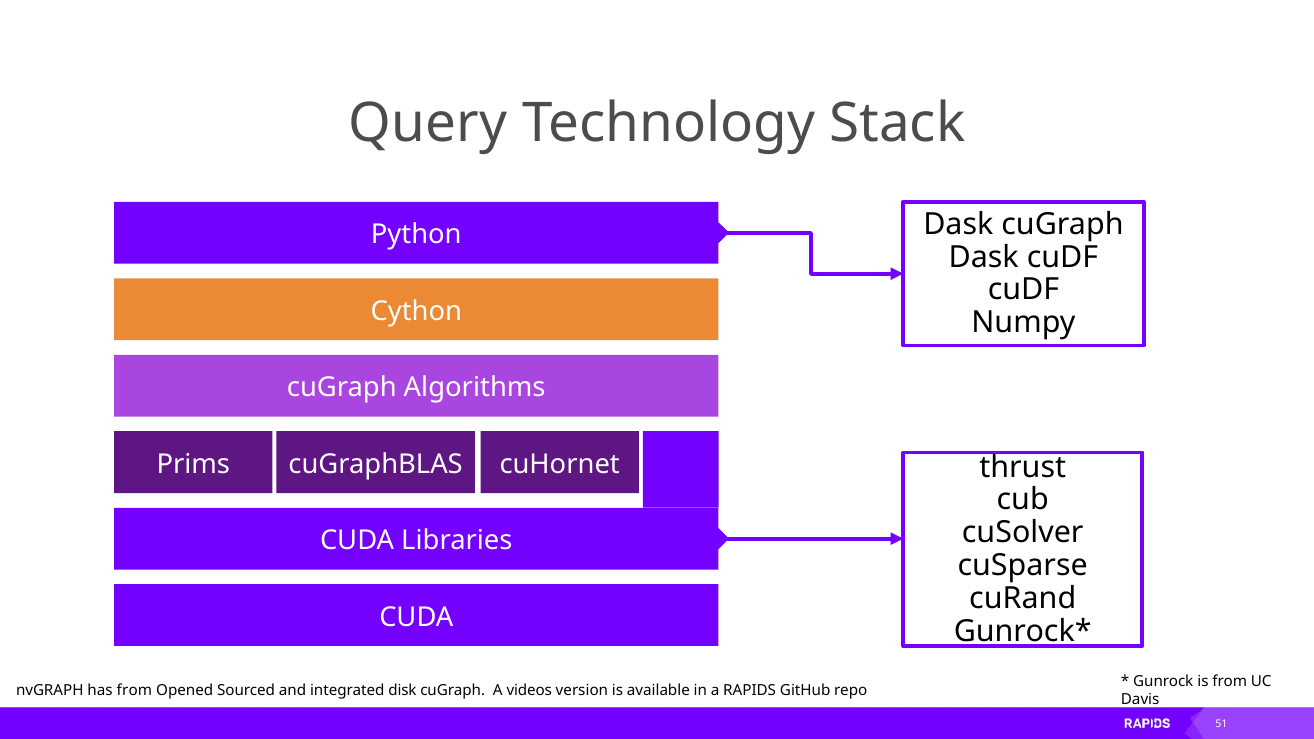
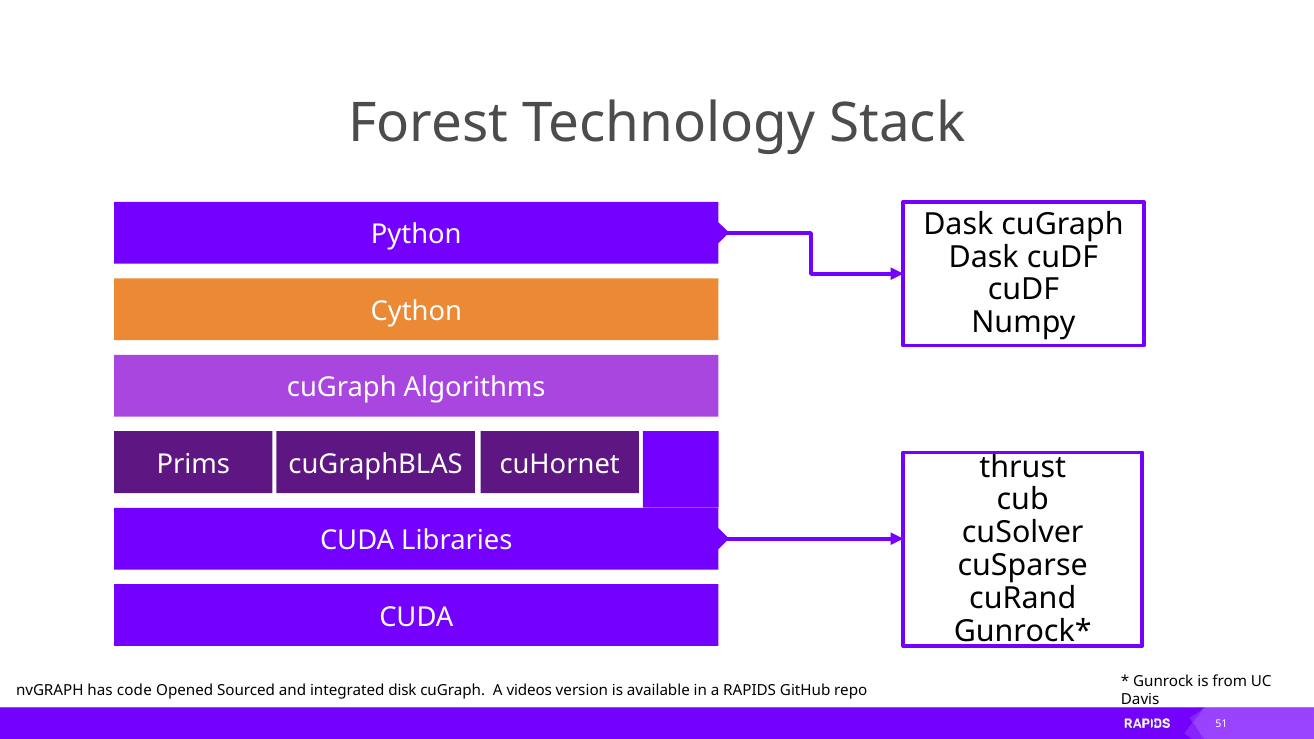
Query: Query -> Forest (428, 124)
has from: from -> code (134, 690)
